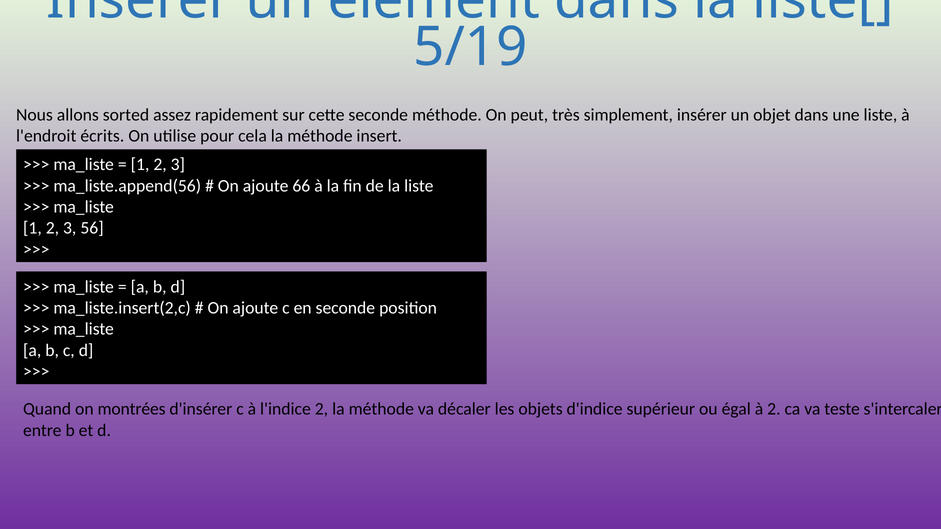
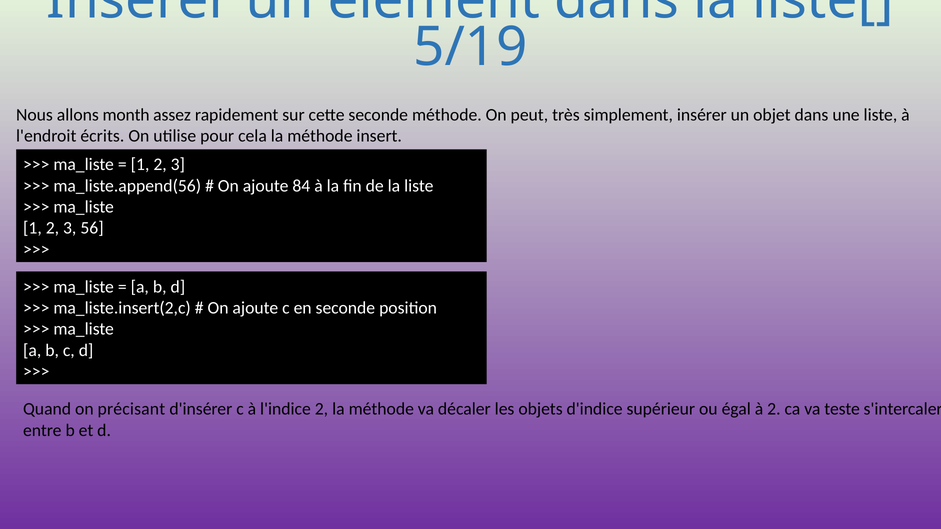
sorted: sorted -> month (126, 115)
66: 66 -> 84 (301, 186)
montrées: montrées -> précisant (131, 409)
